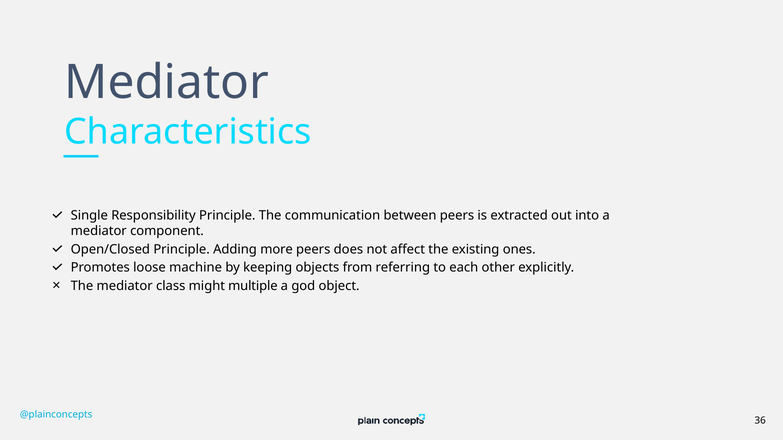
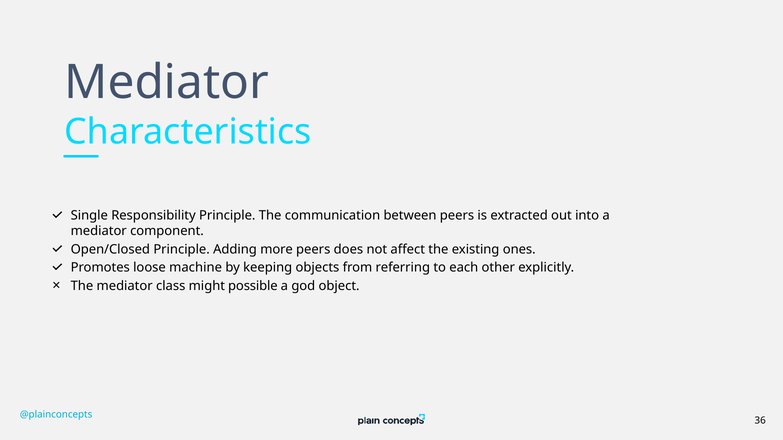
multiple: multiple -> possible (253, 286)
